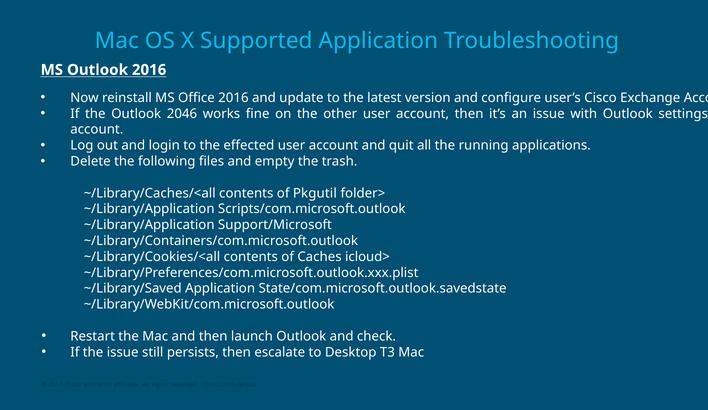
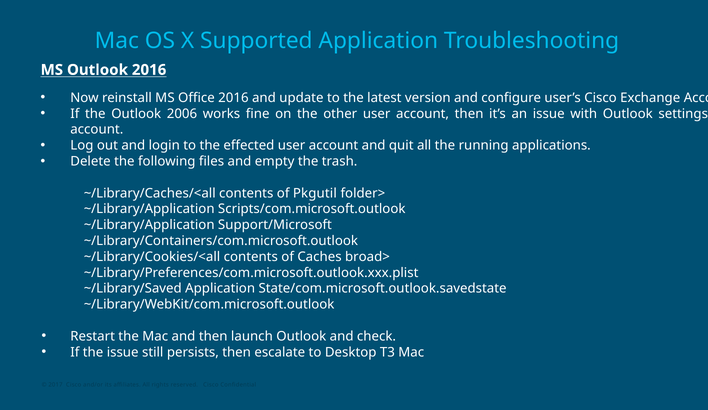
2046: 2046 -> 2006 (182, 114)
icloud>: icloud> -> broad> (367, 257)
